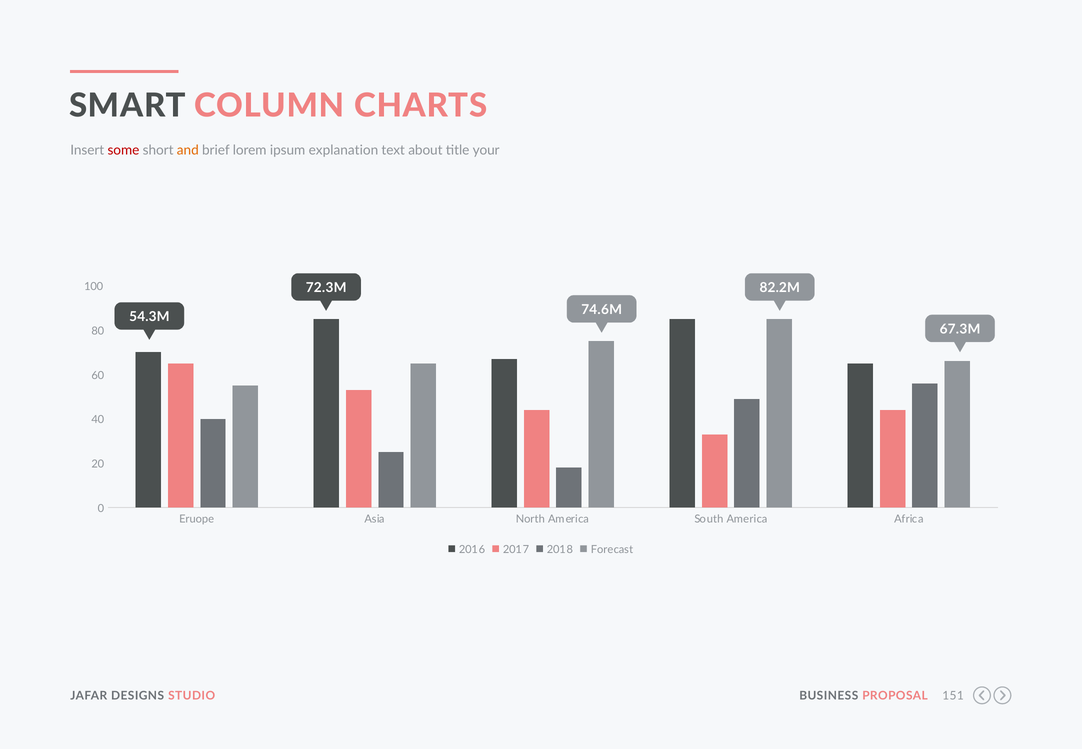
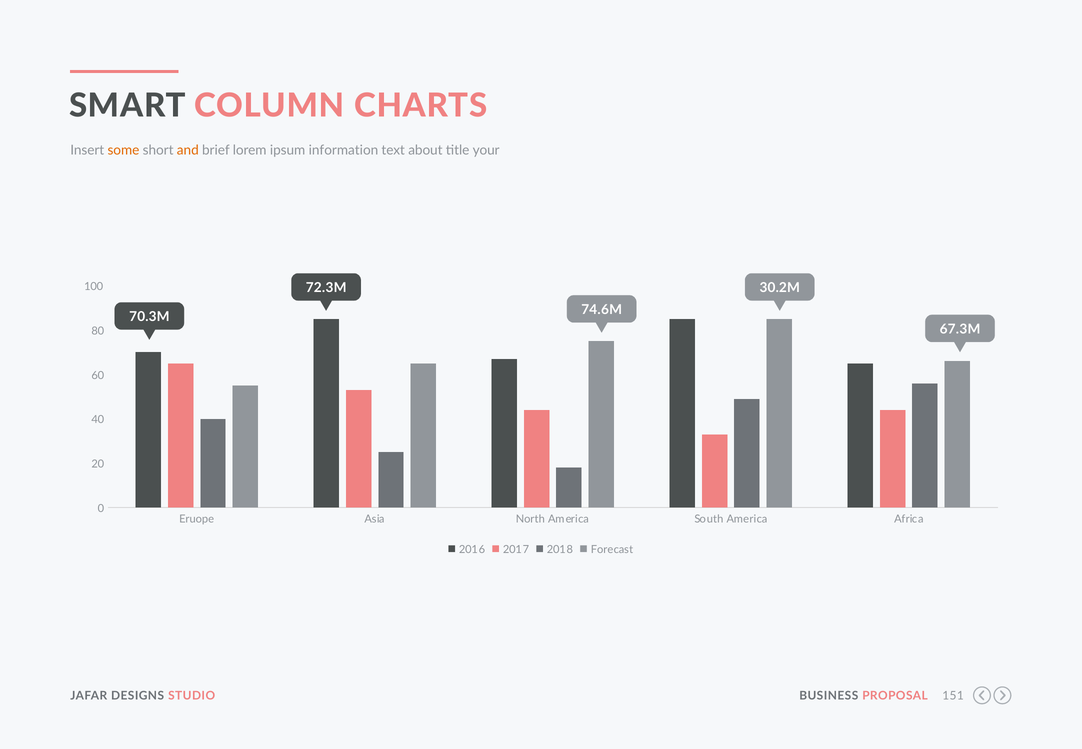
some colour: red -> orange (123, 151)
explanation: explanation -> information (343, 151)
82.2M: 82.2M -> 30.2M (780, 288)
54.3M: 54.3M -> 70.3M (149, 317)
